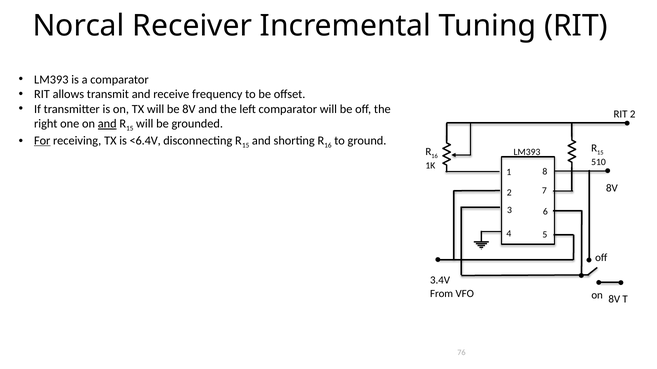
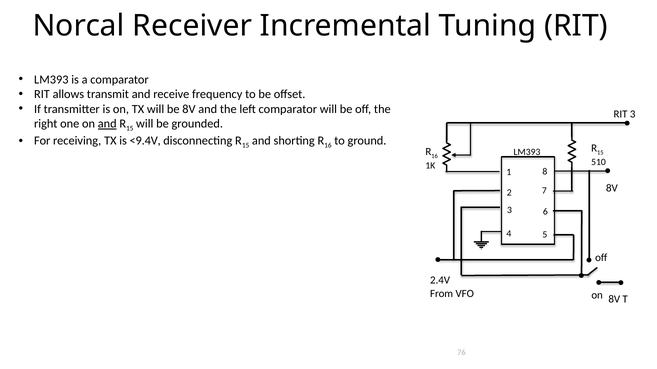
RIT 2: 2 -> 3 (633, 114)
For underline: present -> none (42, 141)
<6.4V: <6.4V -> <9.4V (145, 141)
3.4V: 3.4V -> 2.4V (440, 281)
